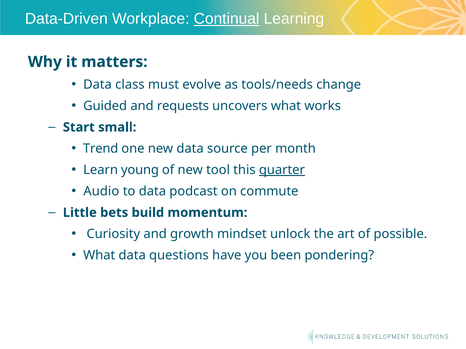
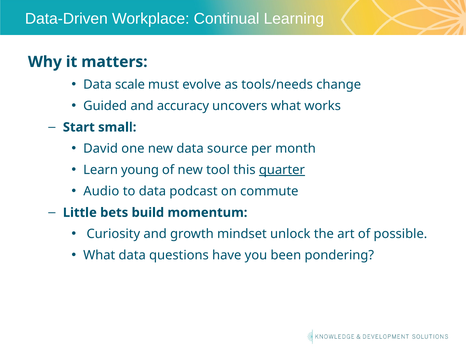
Continual underline: present -> none (227, 19)
class: class -> scale (130, 85)
requests: requests -> accuracy (183, 106)
Trend: Trend -> David (101, 149)
